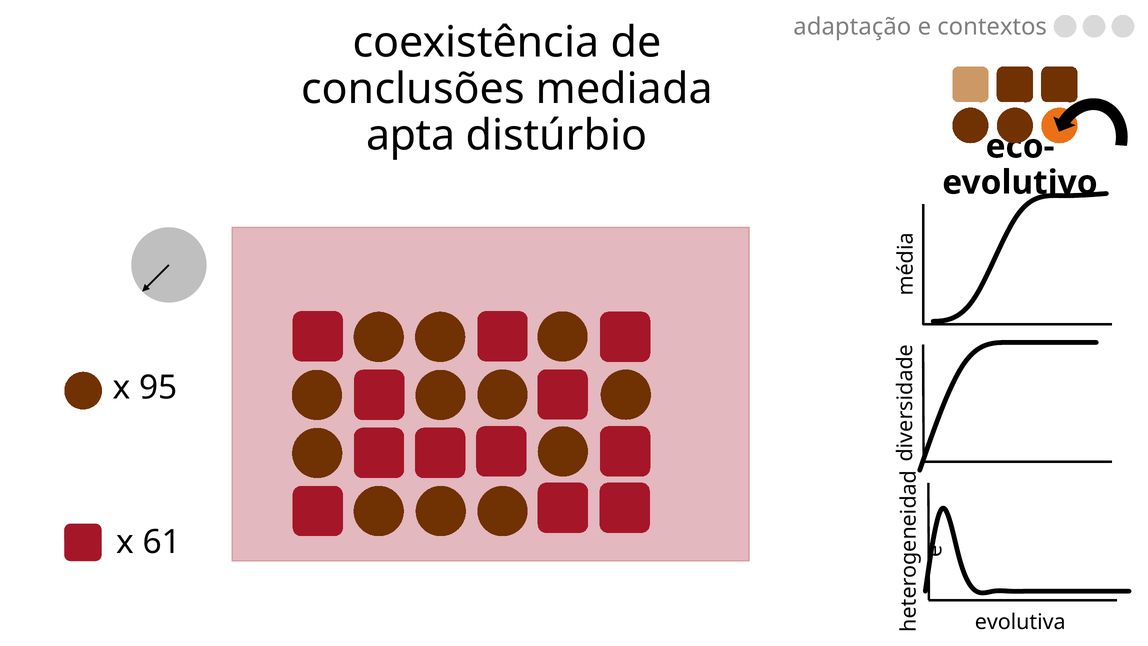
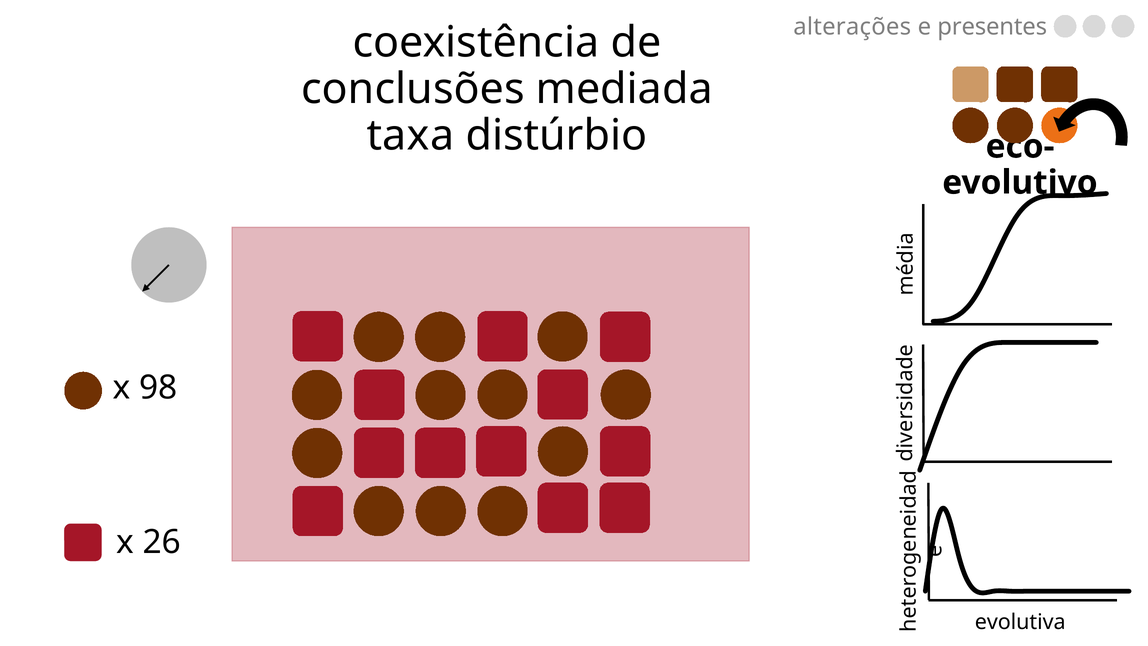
adaptação: adaptação -> alterações (852, 27)
contextos: contextos -> presentes (992, 27)
apta: apta -> taxa (410, 135)
95: 95 -> 98 (158, 387)
61: 61 -> 26 (162, 542)
